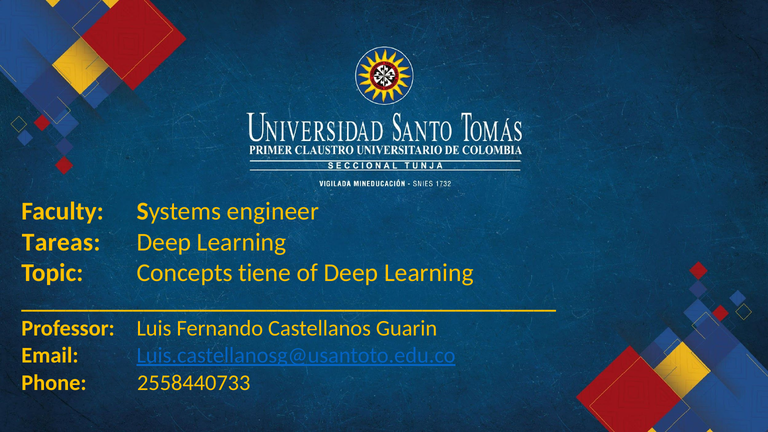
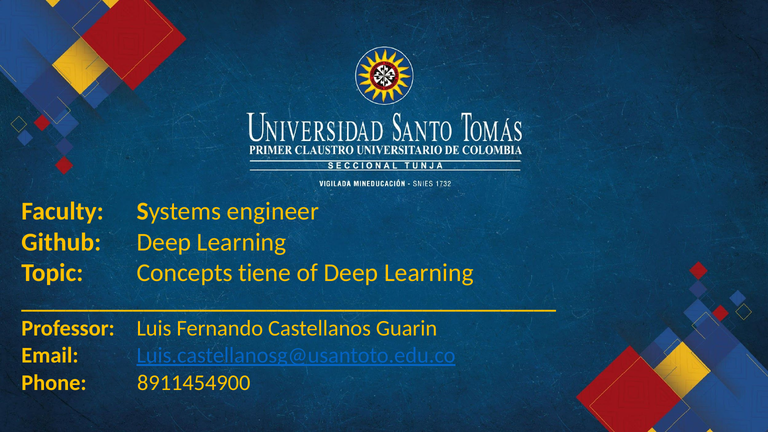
Tareas: Tareas -> Github (61, 242)
2558440733: 2558440733 -> 8911454900 (194, 383)
